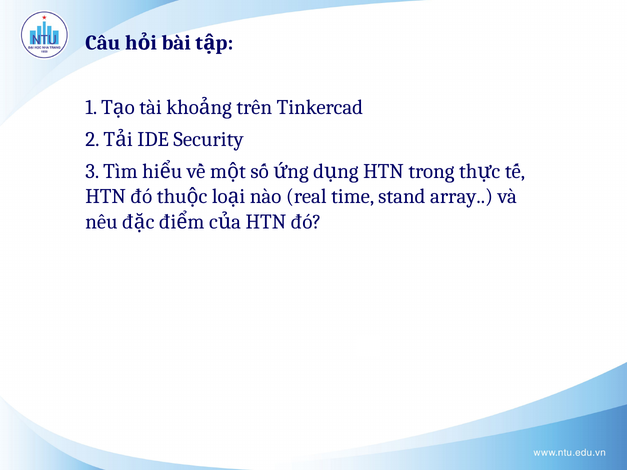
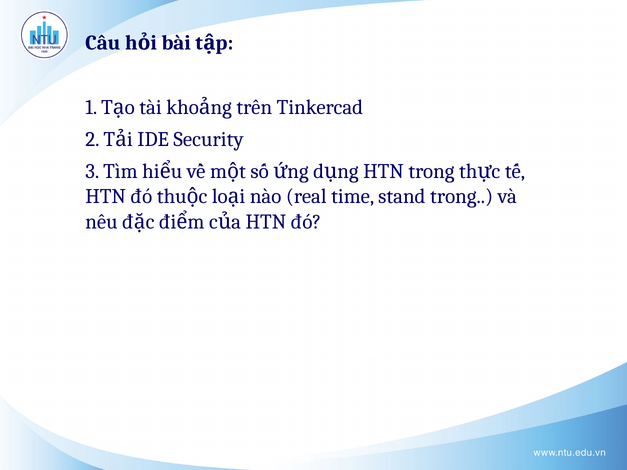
stand array: array -> trong (462, 197)
